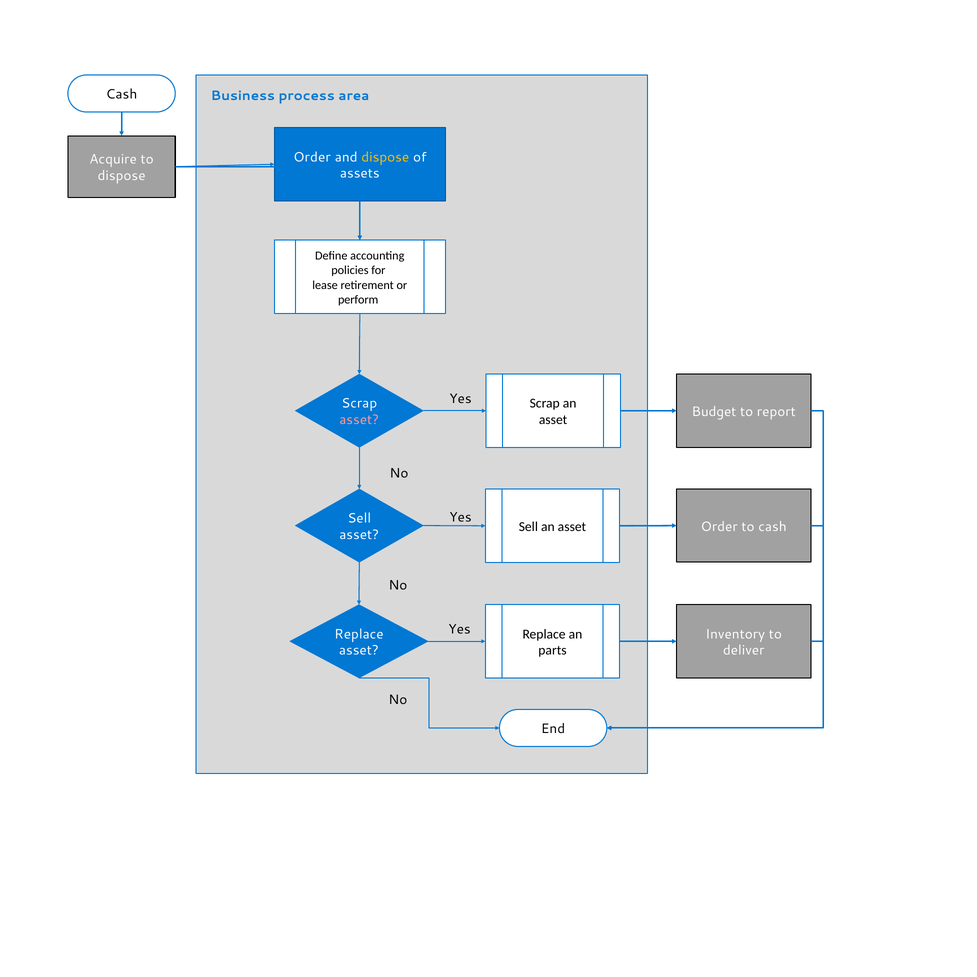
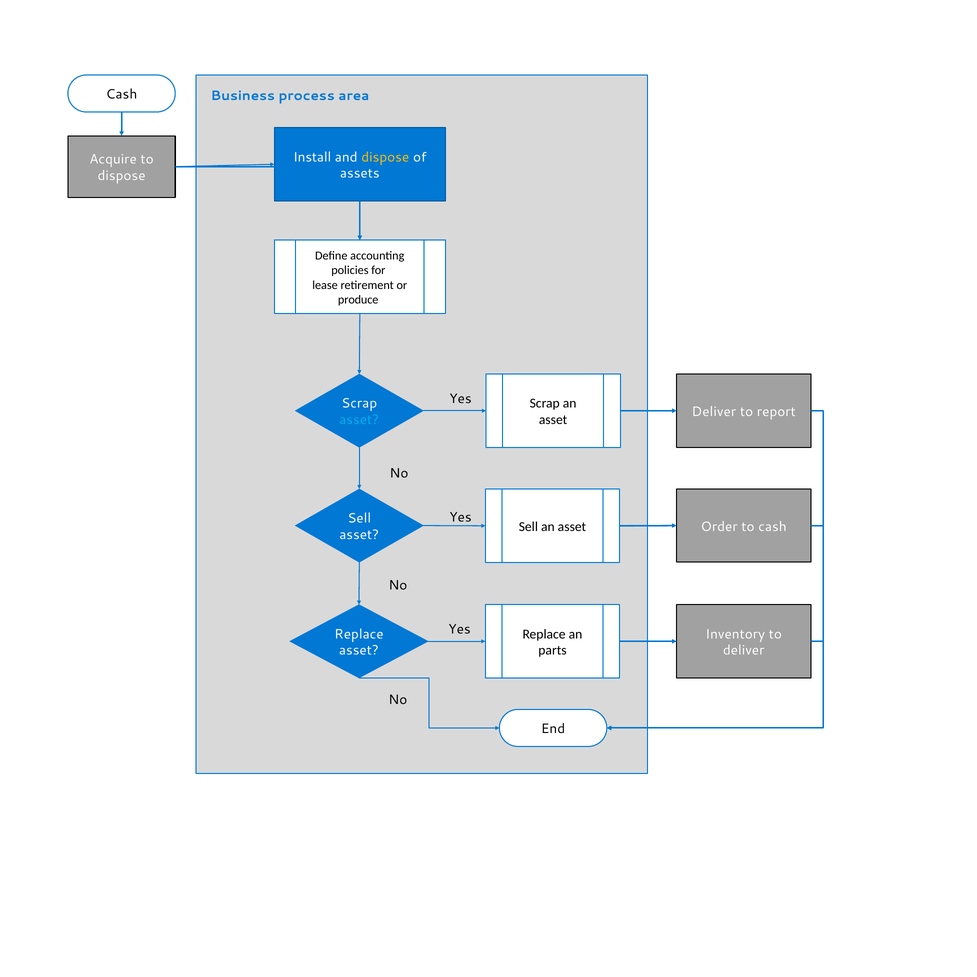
Order: Order -> Install (312, 157)
perform: perform -> produce (358, 300)
Budget: Budget -> Deliver (714, 412)
asset colour: pink -> light blue (359, 420)
